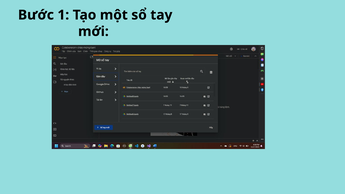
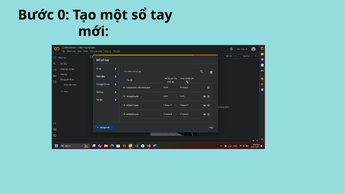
1: 1 -> 0 (63, 15)
